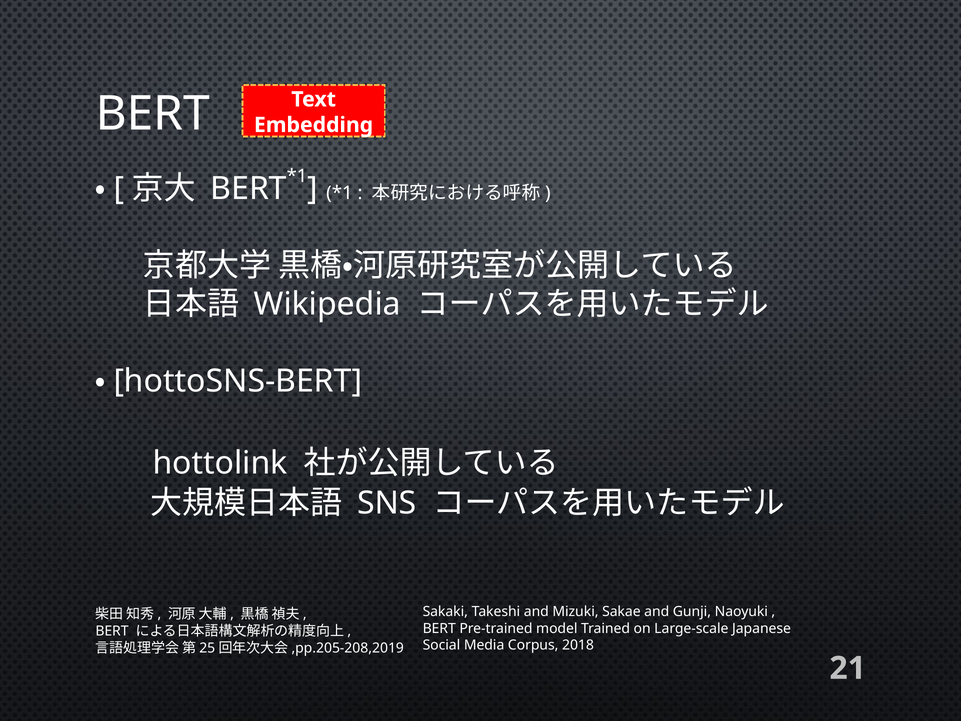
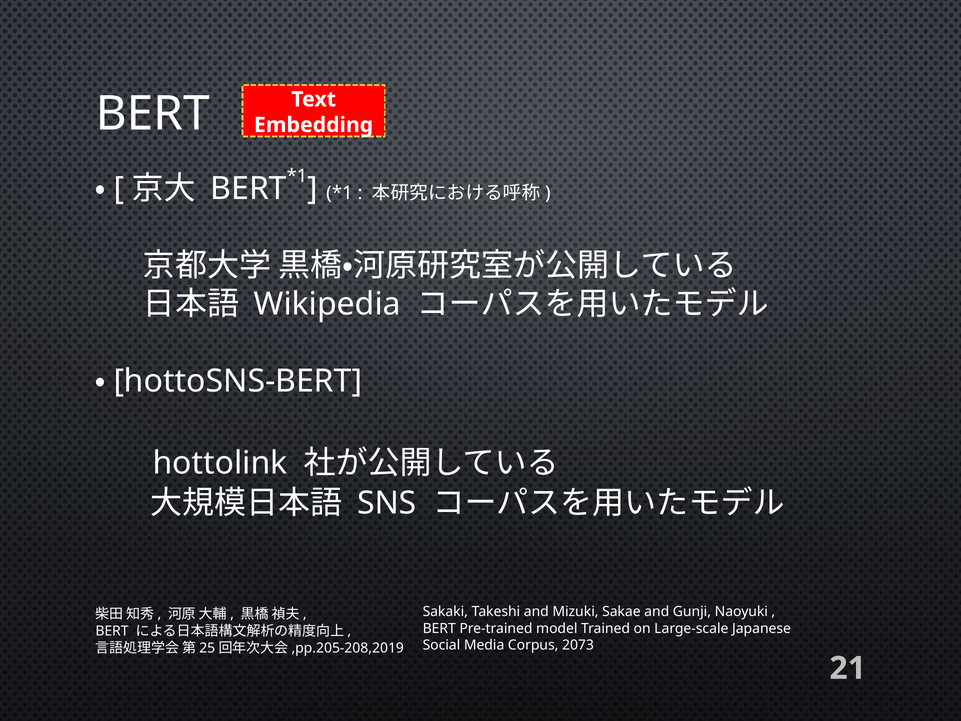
2018: 2018 -> 2073 (578, 645)
